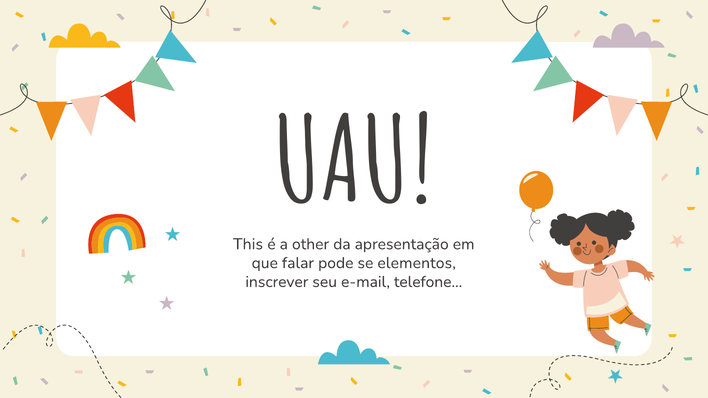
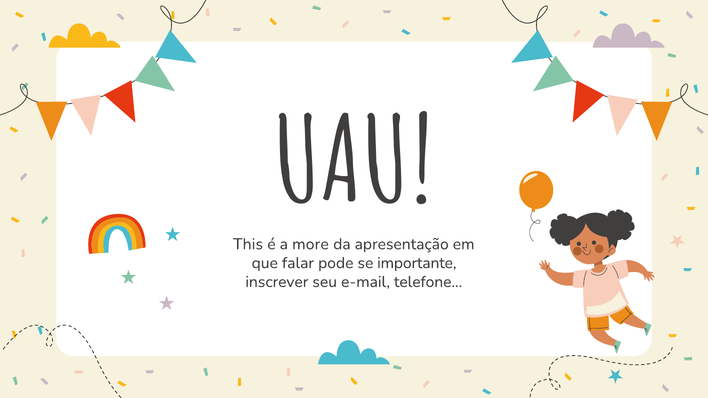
other: other -> more (310, 244)
elementos: elementos -> importante (417, 263)
